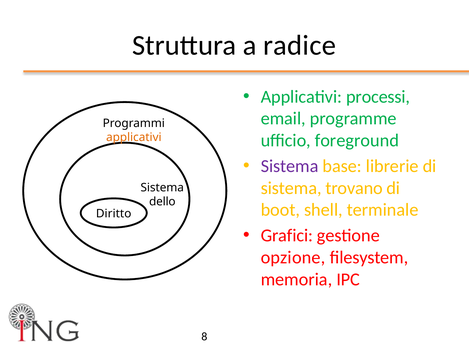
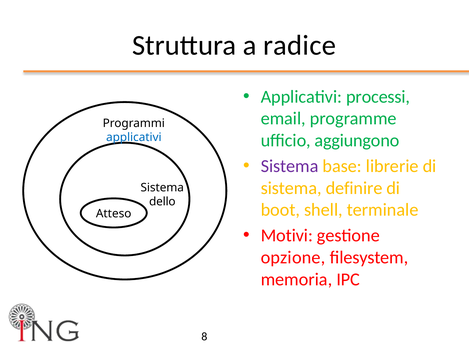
foreground: foreground -> aggiungono (357, 140)
applicativi colour: orange -> blue (134, 137)
trovano: trovano -> definire (354, 188)
Diritto: Diritto -> Atteso (114, 214)
Grafici: Grafici -> Motivi (287, 235)
